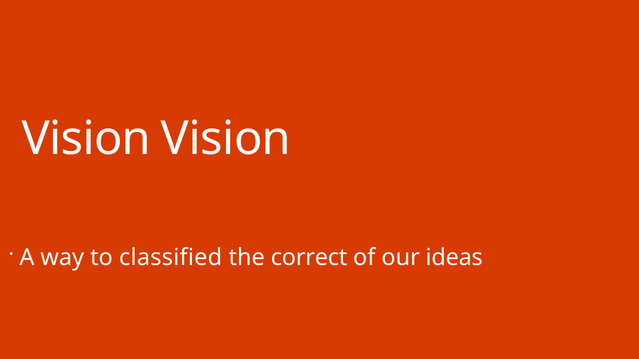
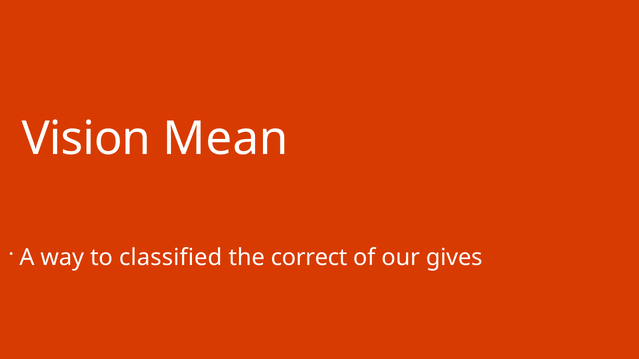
Vision Vision: Vision -> Mean (226, 139)
ideas: ideas -> gives (454, 258)
